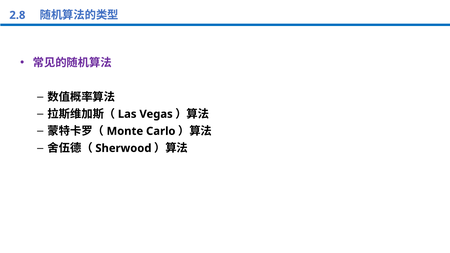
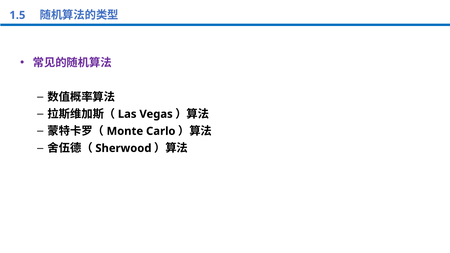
2.8: 2.8 -> 1.5 (17, 15)
